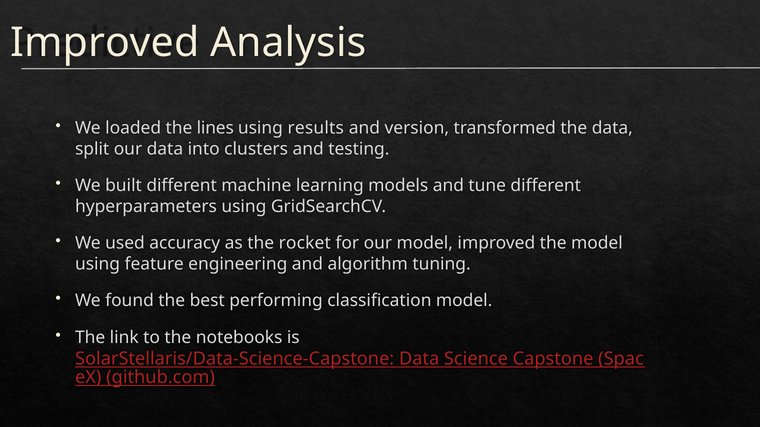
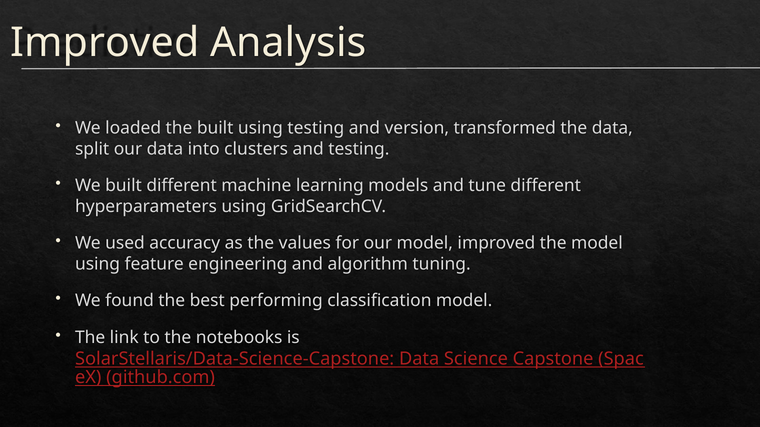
the lines: lines -> built (215, 128)
using results: results -> testing (316, 128)
rocket: rocket -> values (305, 243)
